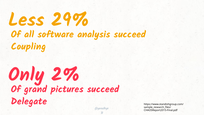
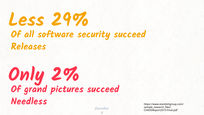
analysis: analysis -> security (94, 34)
Coupling: Coupling -> Releases (28, 47)
Delegate: Delegate -> Needless (29, 101)
